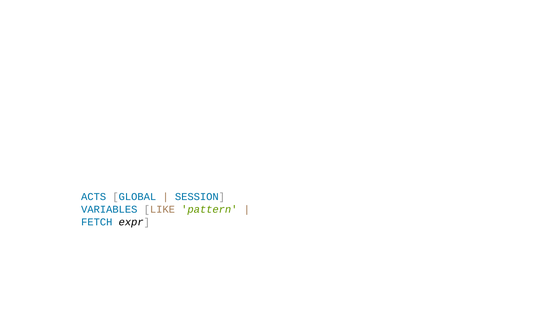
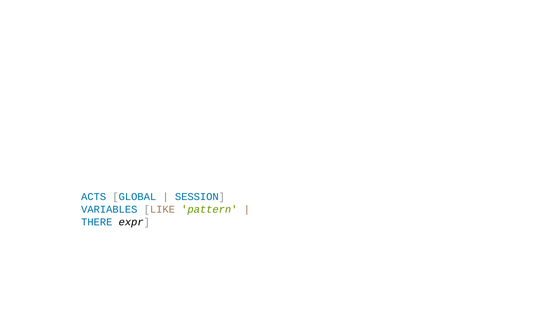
FETCH: FETCH -> THERE (97, 222)
